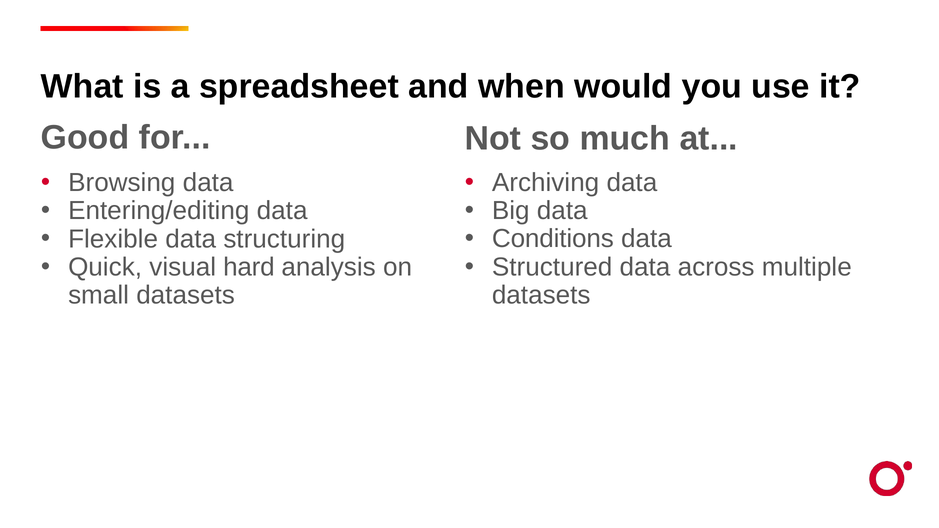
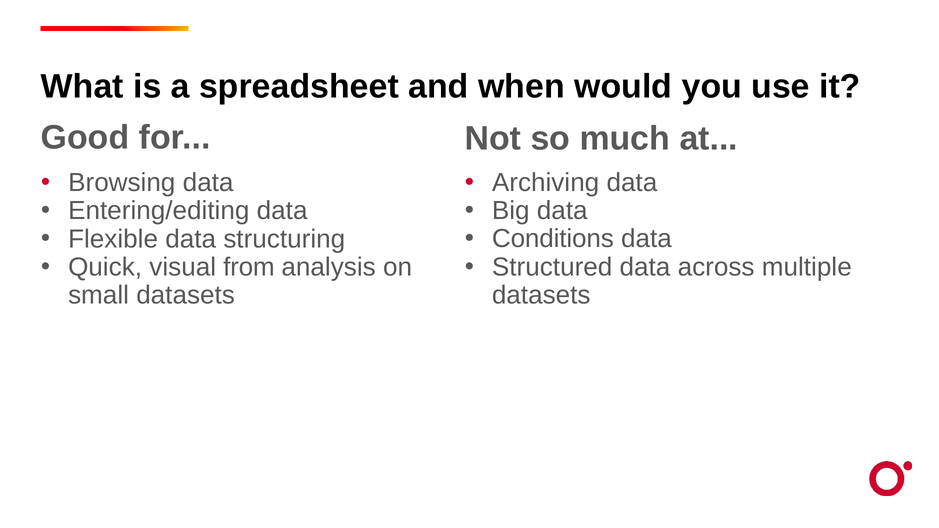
hard: hard -> from (249, 267)
